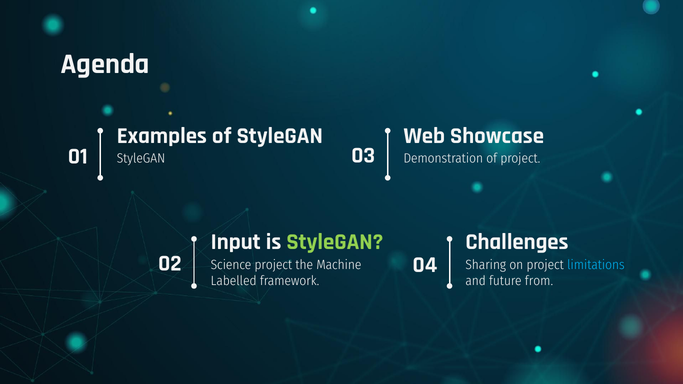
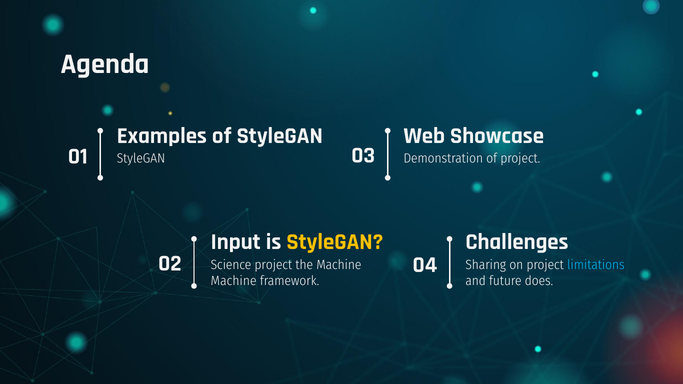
StyleGAN colour: light green -> yellow (335, 242)
Labelled: Labelled -> Machine (234, 281)
from: from -> does (539, 281)
